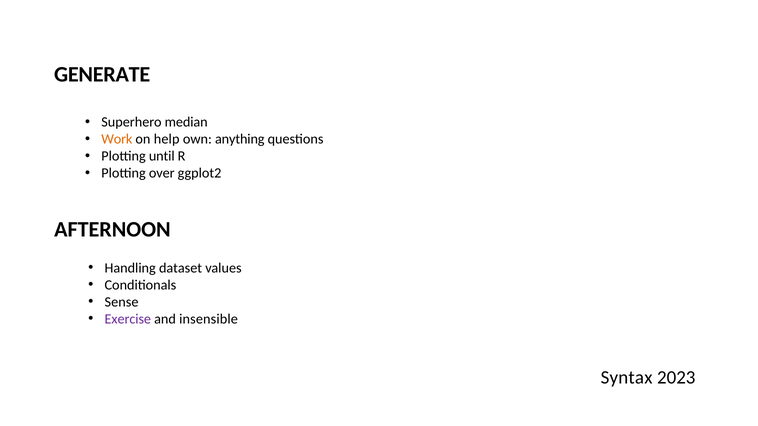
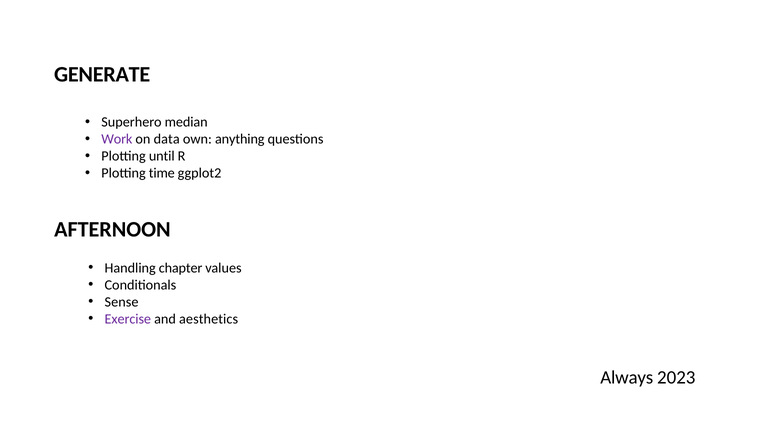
Work colour: orange -> purple (117, 139)
help: help -> data (167, 139)
over: over -> time (162, 173)
dataset: dataset -> chapter (181, 268)
insensible: insensible -> aesthetics (209, 319)
Syntax: Syntax -> Always (627, 378)
